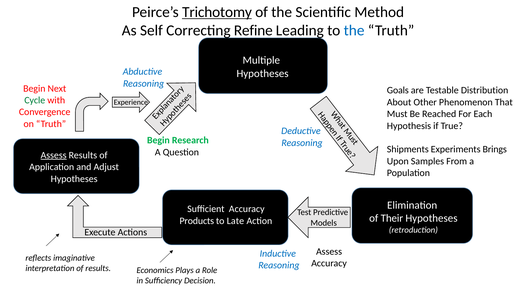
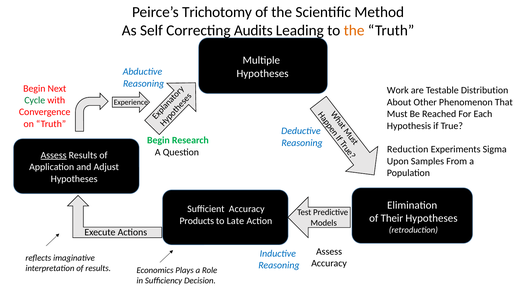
Trichotomy underline: present -> none (217, 12)
Refine: Refine -> Audits (253, 30)
the colour: blue -> orange (354, 30)
Goals: Goals -> Work (398, 90)
Shipments: Shipments -> Reduction (408, 149)
Brings: Brings -> Sigma (495, 149)
